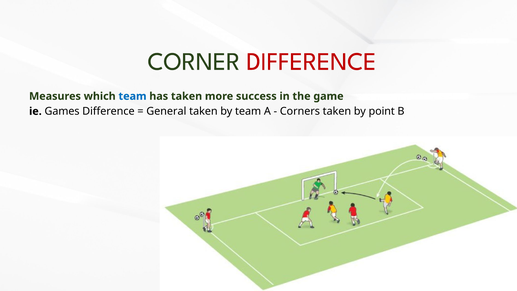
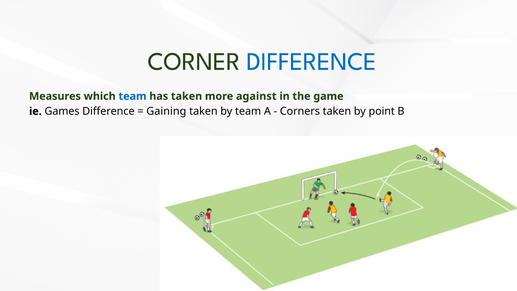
DIFFERENCE colour: red -> blue (311, 61)
success: success -> against (256, 96)
General: General -> Gaining (166, 111)
